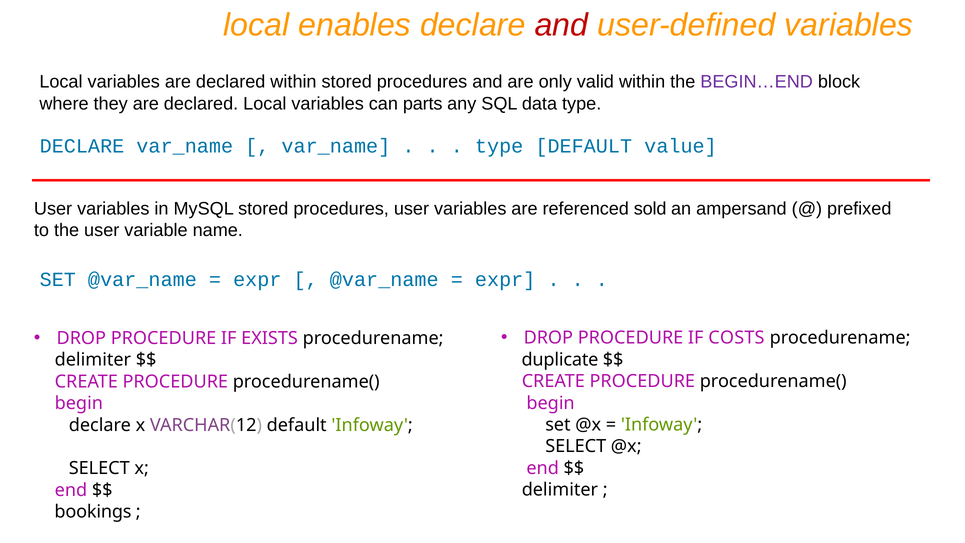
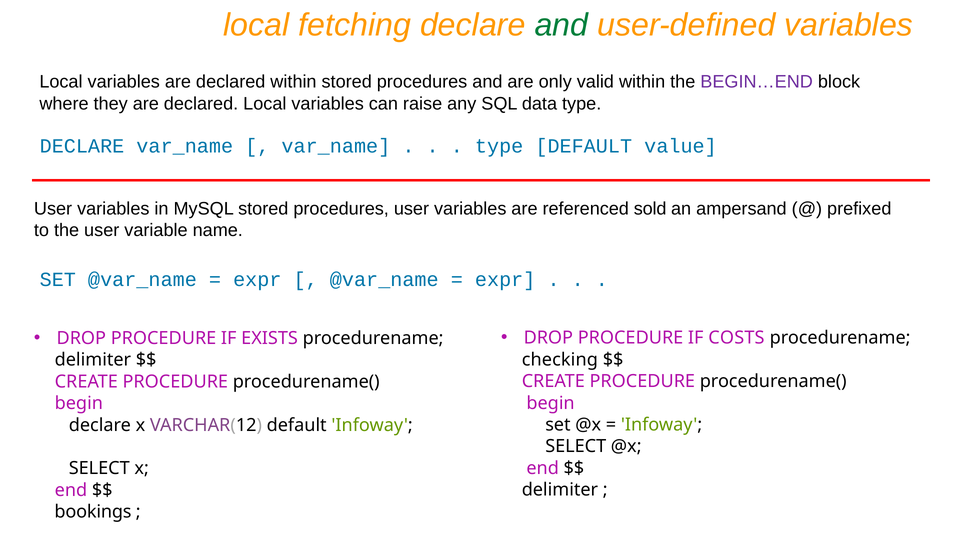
enables: enables -> fetching (355, 25)
and colour: red -> green (561, 25)
parts: parts -> raise (423, 104)
duplicate: duplicate -> checking (560, 359)
